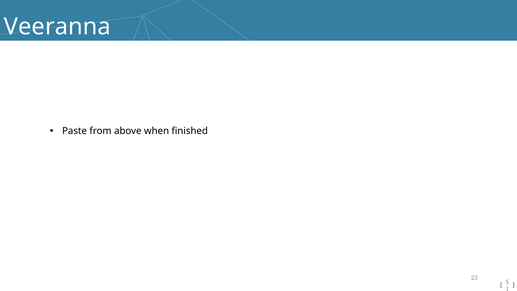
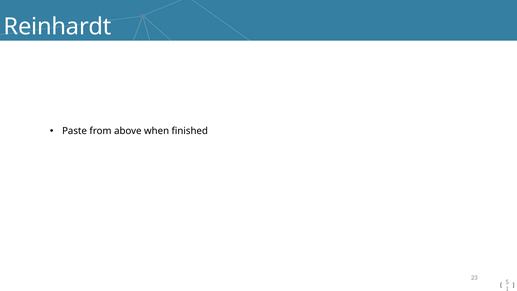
Veeranna: Veeranna -> Reinhardt (58, 27)
